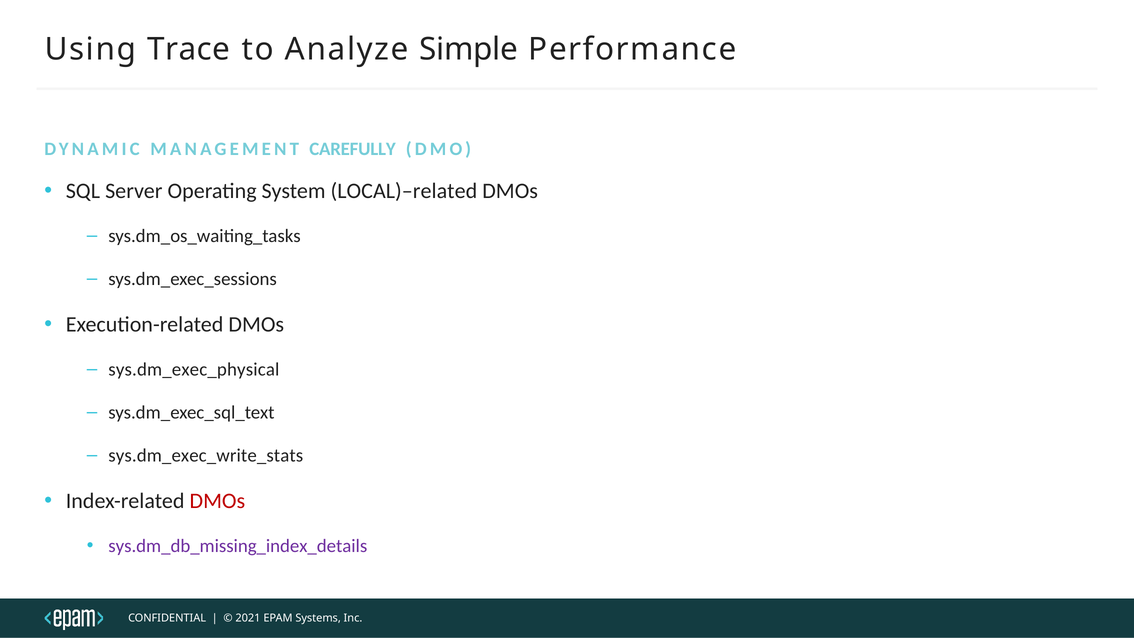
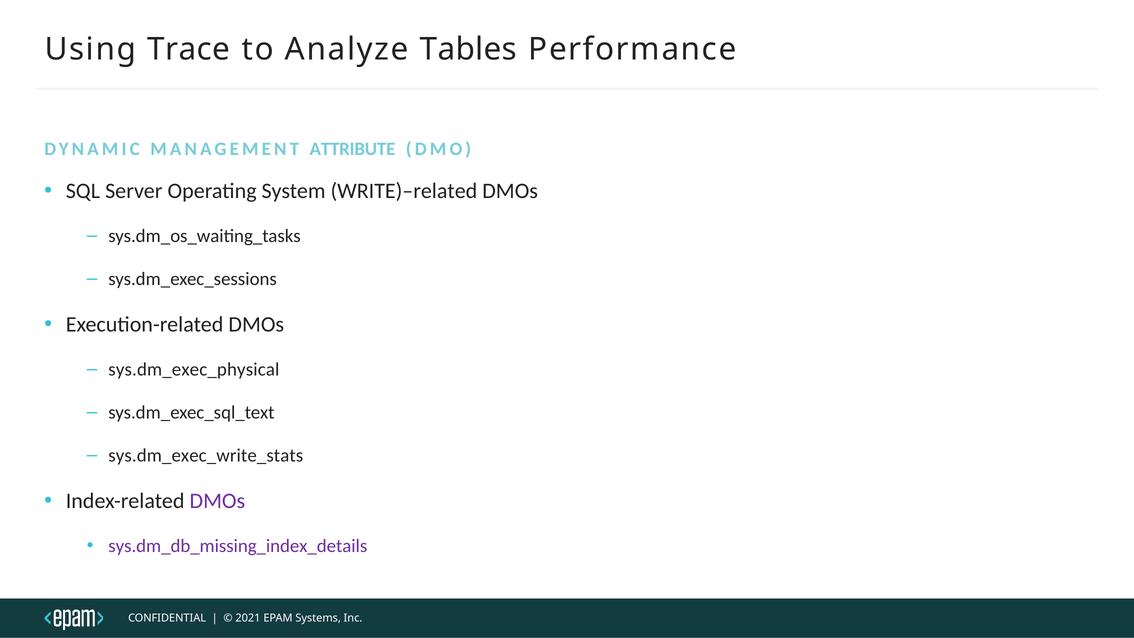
Simple: Simple -> Tables (468, 49)
CAREFULLY: CAREFULLY -> ATTRIBUTE (352, 149)
LOCAL)–related: LOCAL)–related -> WRITE)–related (404, 191)
DMOs colour: red -> purple (217, 501)
